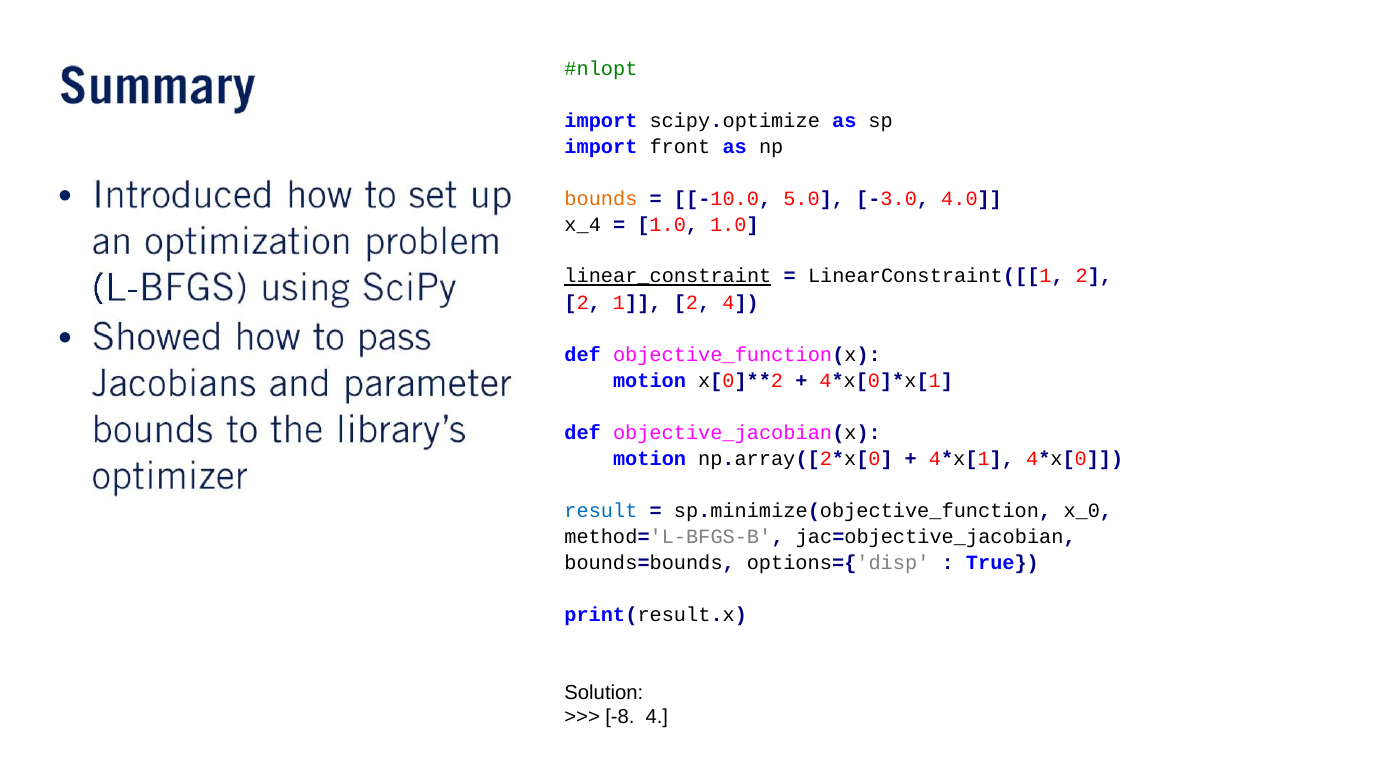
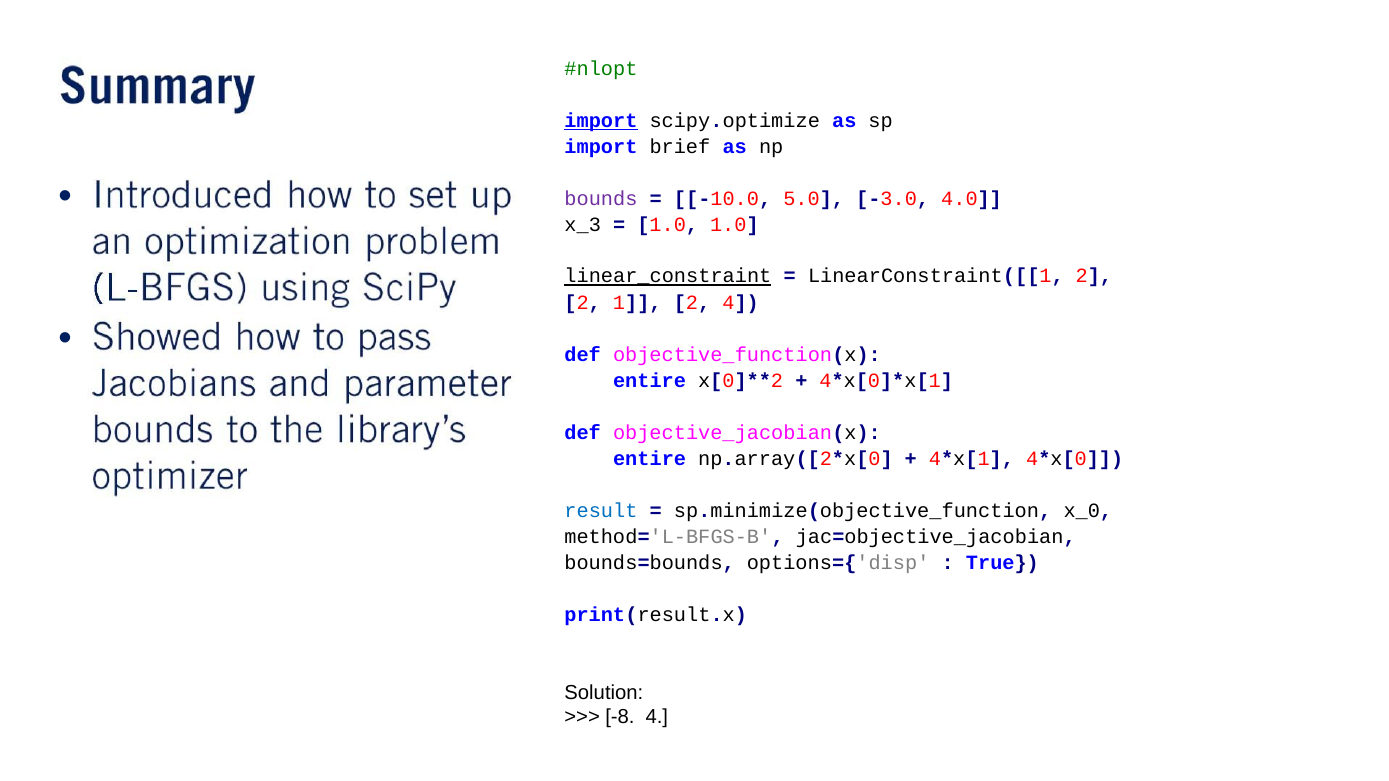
import underline: none -> present (601, 120)
front: front -> brief (680, 146)
bounds colour: orange -> purple (601, 199)
x_4: x_4 -> x_3 (583, 225)
motion: motion -> entire (650, 381)
motion: motion -> entire (650, 459)
